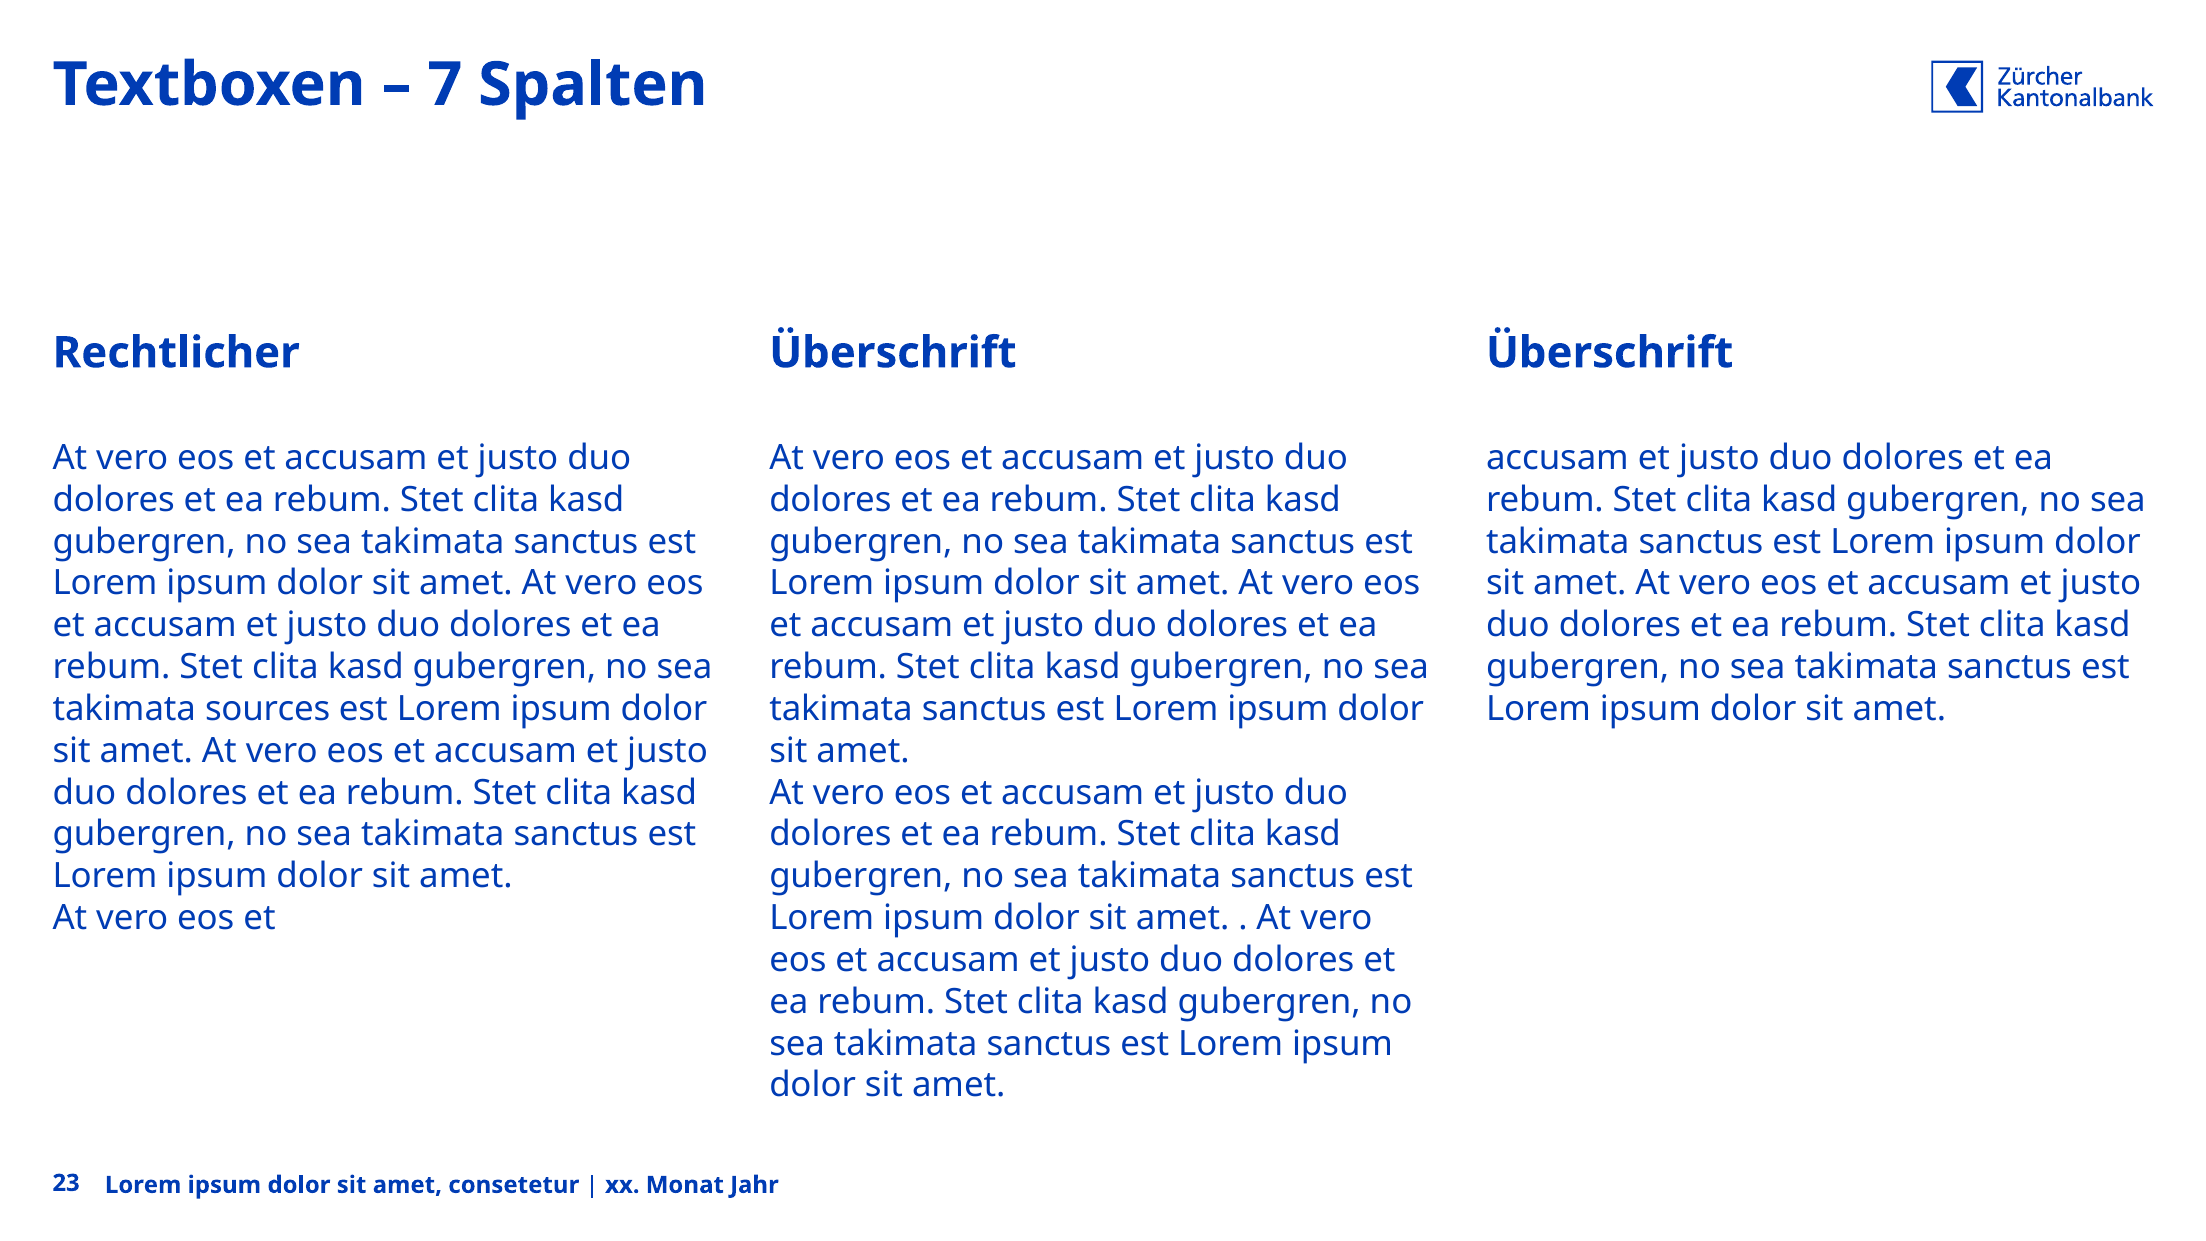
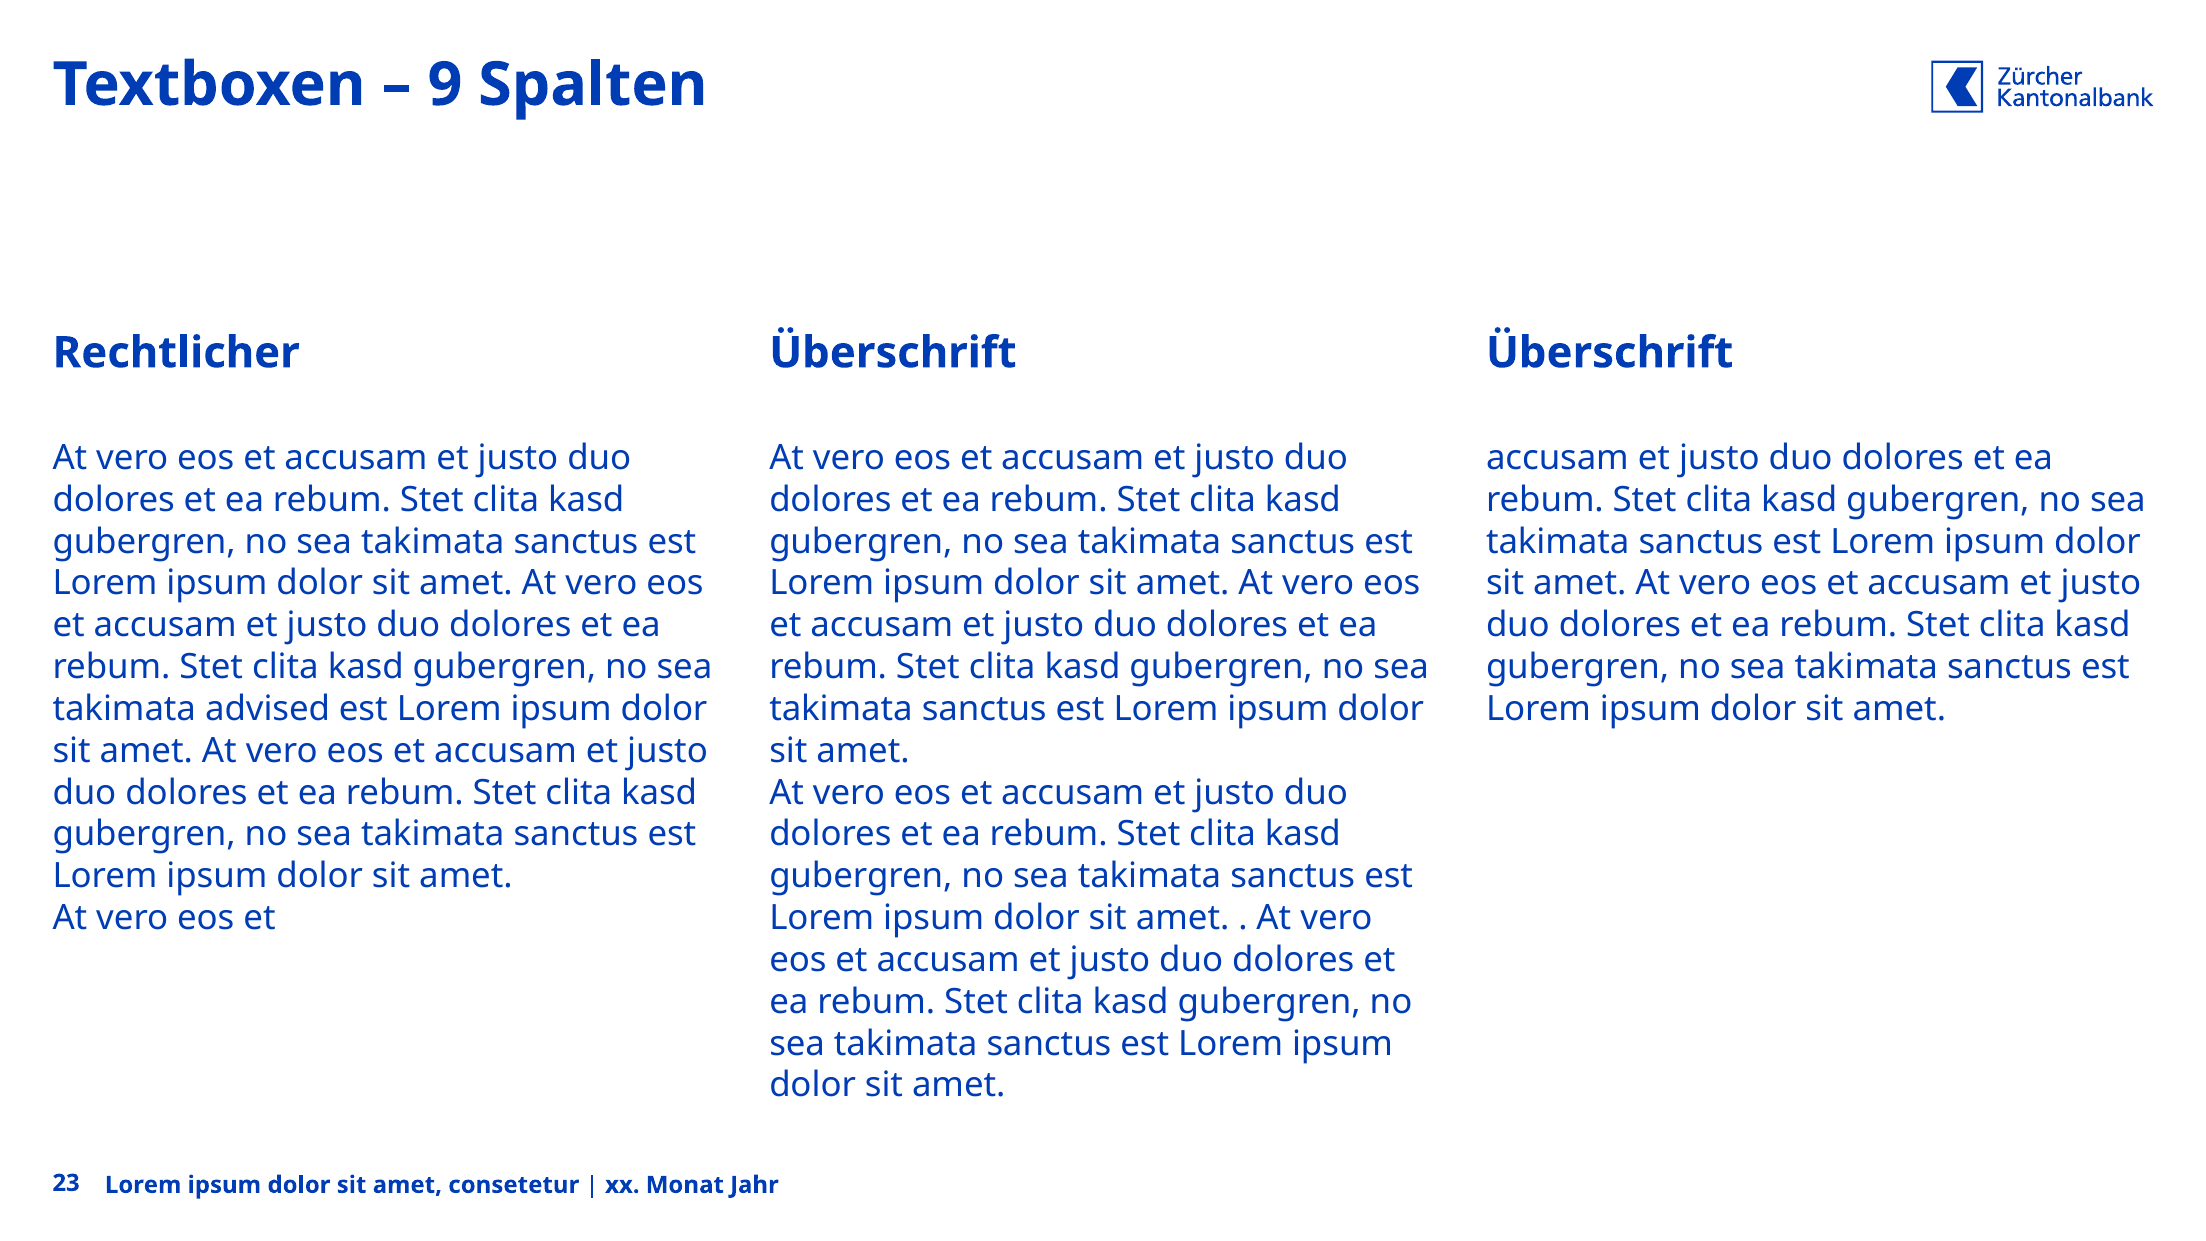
7: 7 -> 9 (445, 85)
sources: sources -> advised (268, 709)
